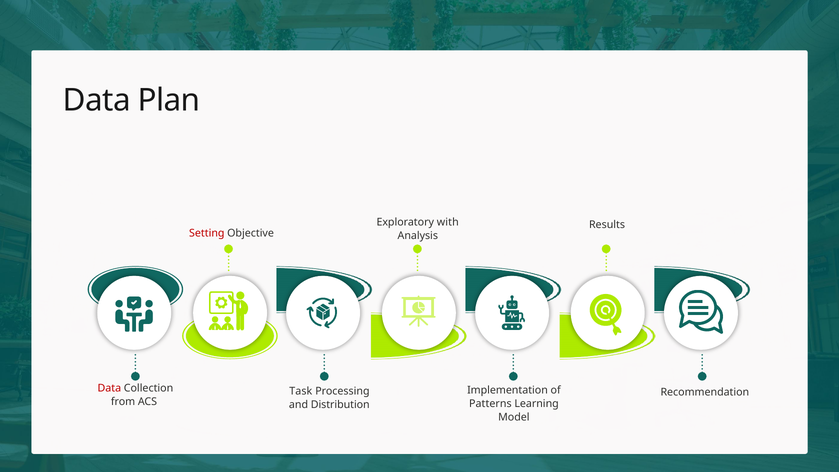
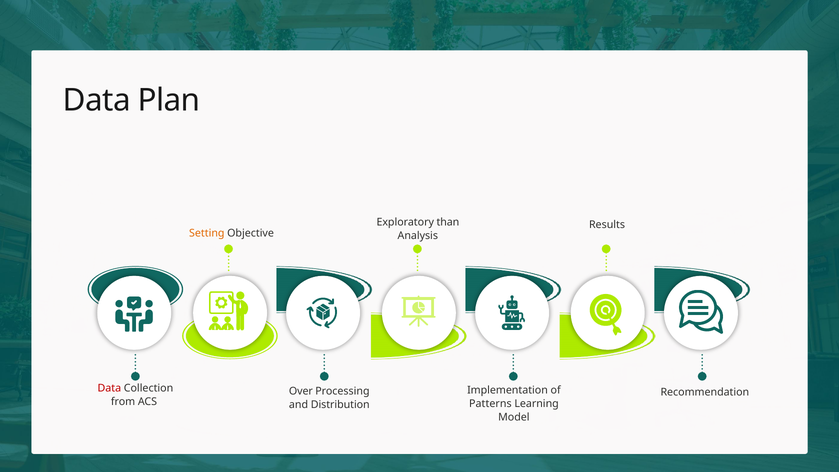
with: with -> than (448, 222)
Setting colour: red -> orange (207, 233)
Task: Task -> Over (301, 391)
